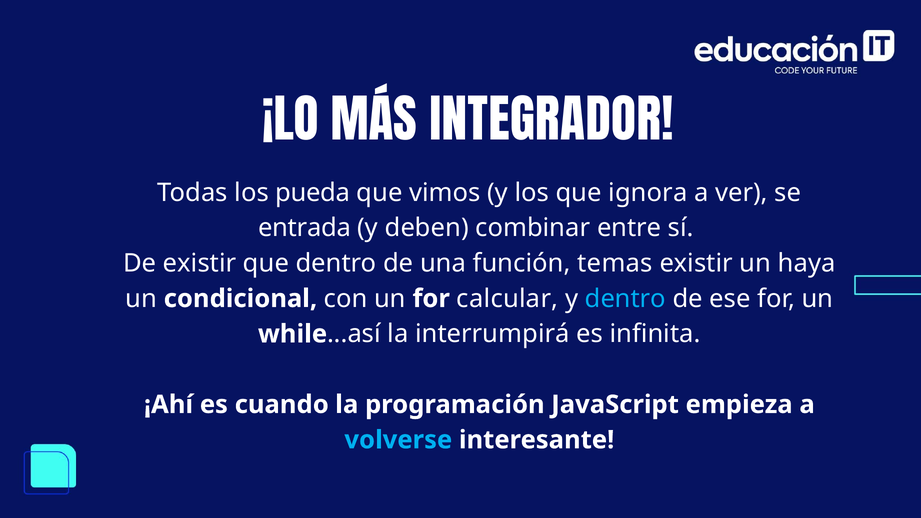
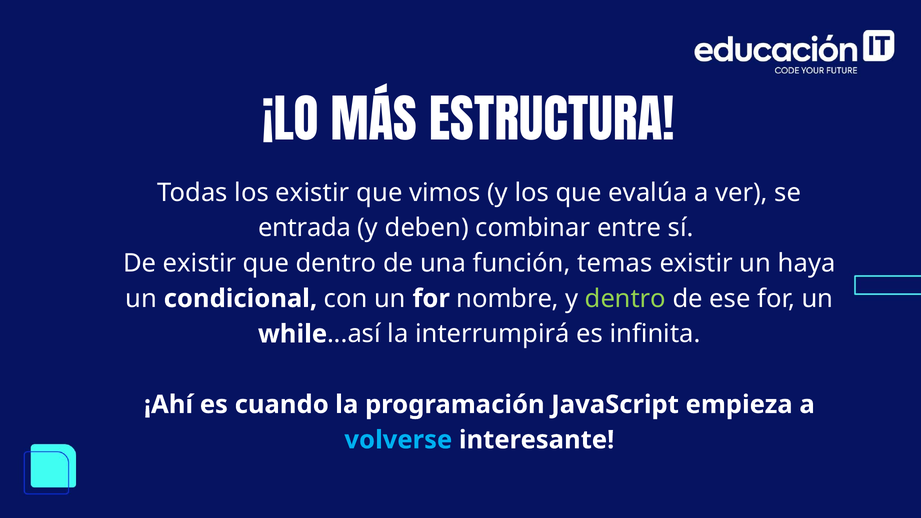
INTEGRADOR: INTEGRADOR -> ESTRUCTURA (552, 123)
los pueda: pueda -> existir (312, 193)
ignora: ignora -> evalúa (648, 193)
calcular: calcular -> nombre (508, 299)
dentro colour: light blue -> light green (625, 299)
